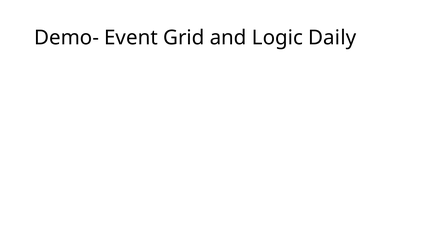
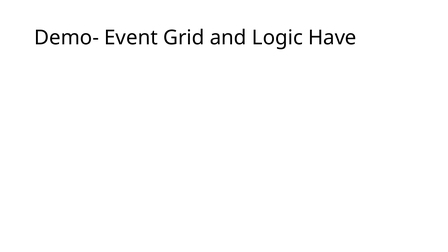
Daily: Daily -> Have (332, 38)
